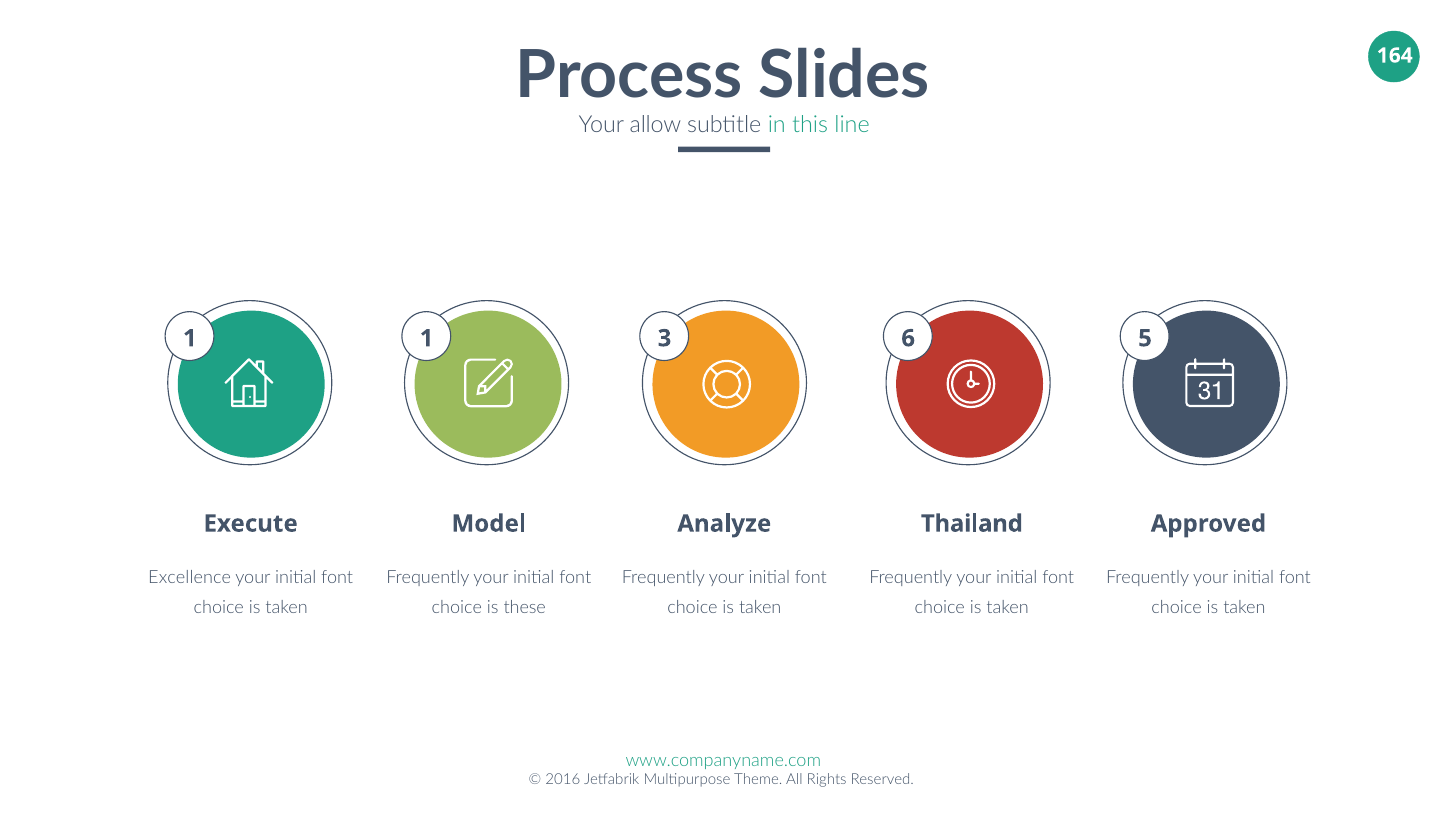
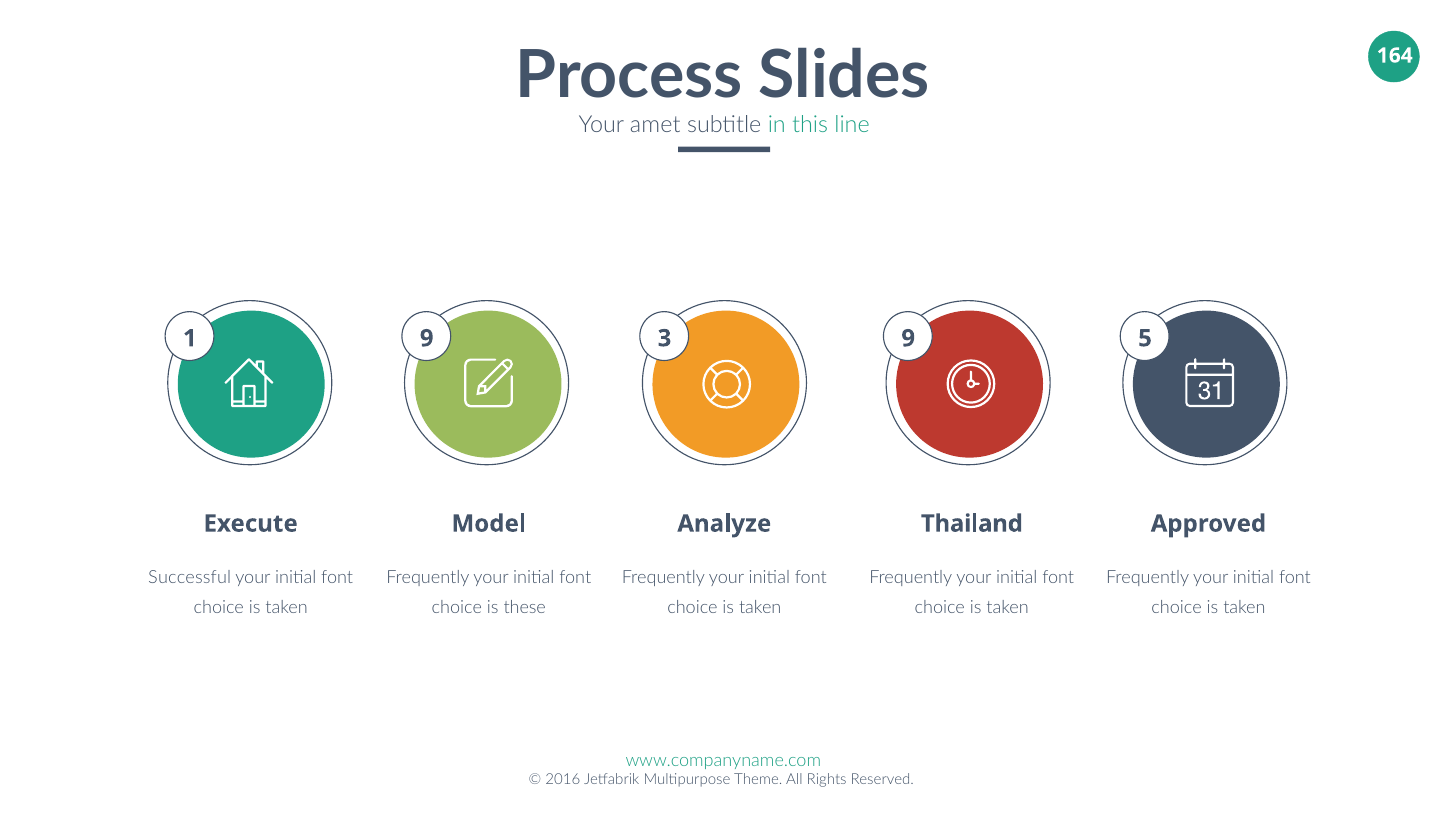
allow: allow -> amet (655, 125)
1 1: 1 -> 9 (427, 338)
3 6: 6 -> 9 (908, 338)
Excellence: Excellence -> Successful (190, 577)
